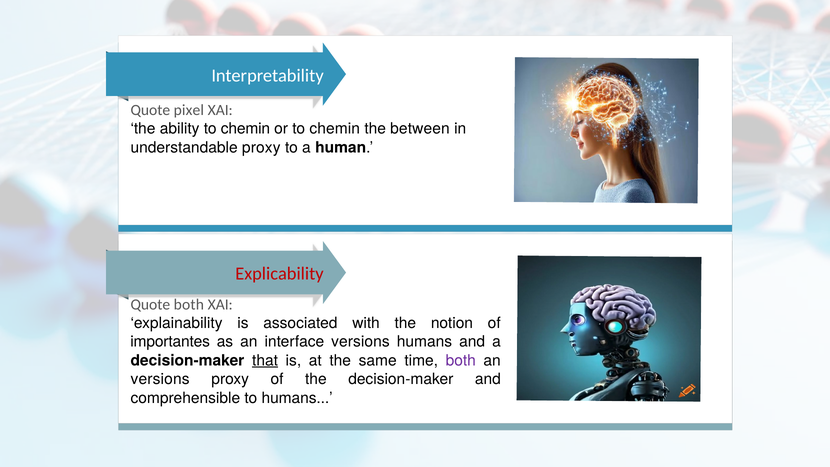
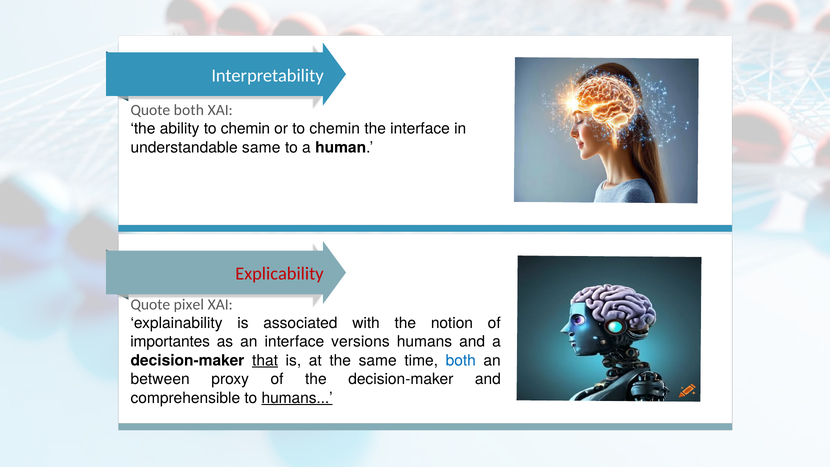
Quote pixel: pixel -> both (189, 110)
the between: between -> interface (420, 129)
understandable proxy: proxy -> same (261, 147)
Quote both: both -> pixel (189, 304)
both colour: purple -> blue (461, 360)
versions: versions -> between (160, 379)
humans underline: none -> present (297, 398)
